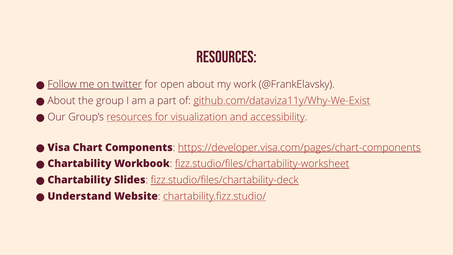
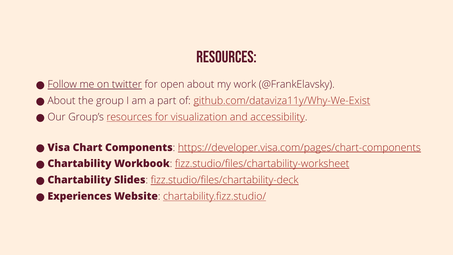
Understand: Understand -> Experiences (80, 196)
